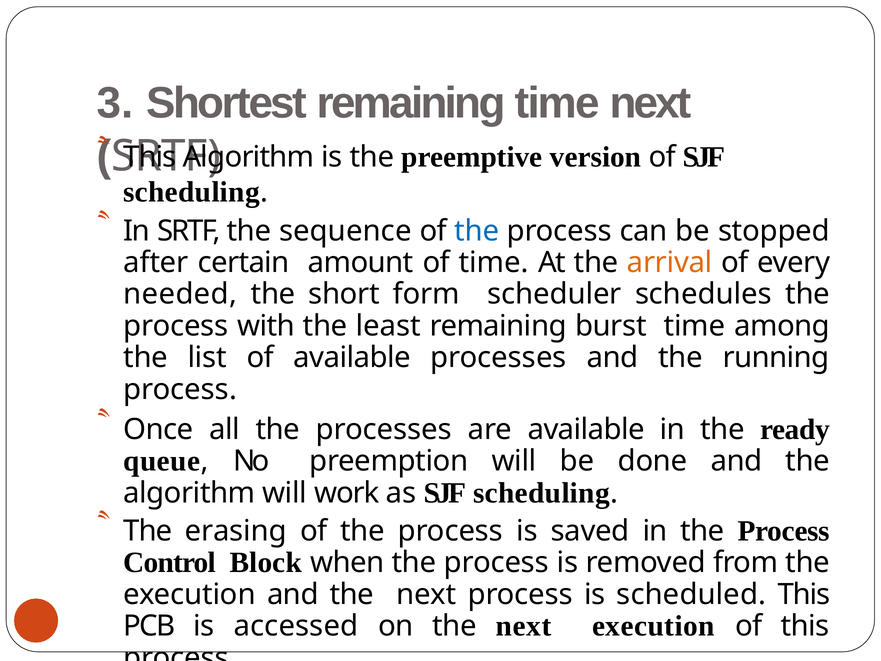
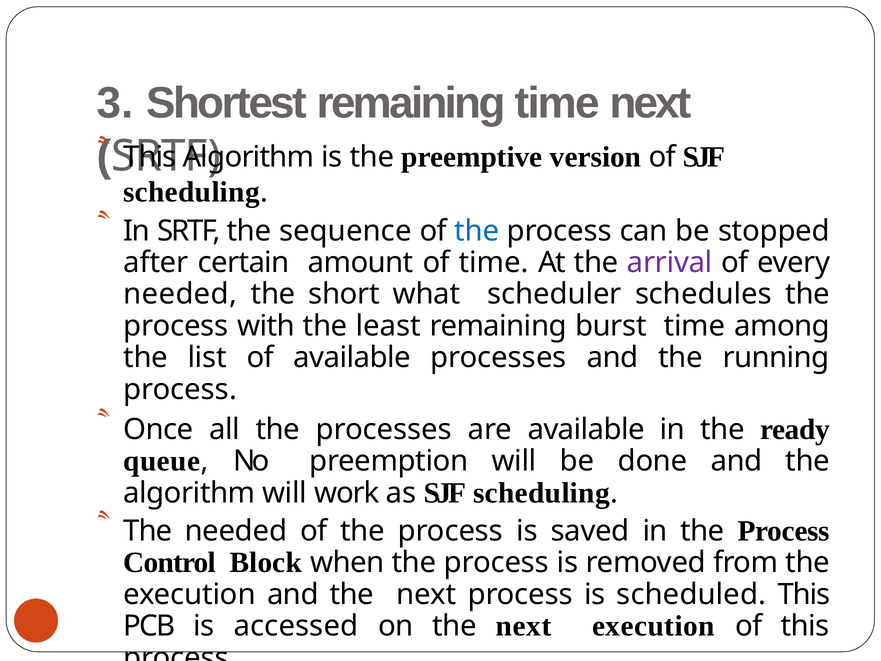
arrival colour: orange -> purple (670, 262)
form: form -> what (426, 294)
The erasing: erasing -> needed (236, 531)
